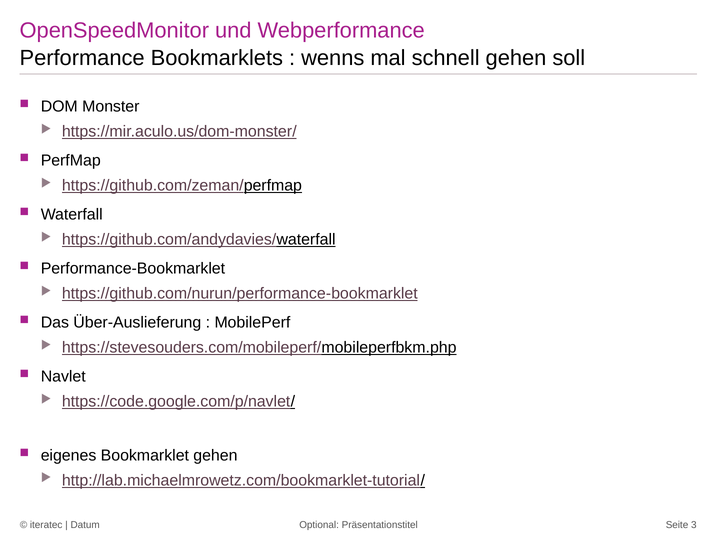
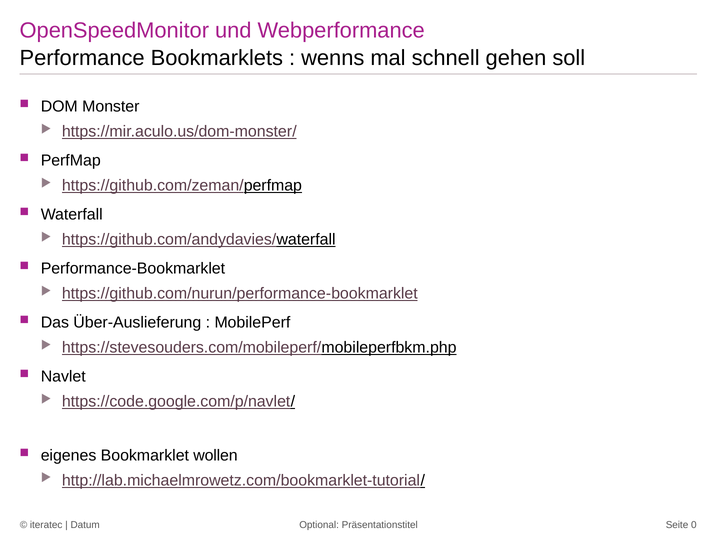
Bookmarklet gehen: gehen -> wollen (215, 455)
3: 3 -> 0 (694, 525)
